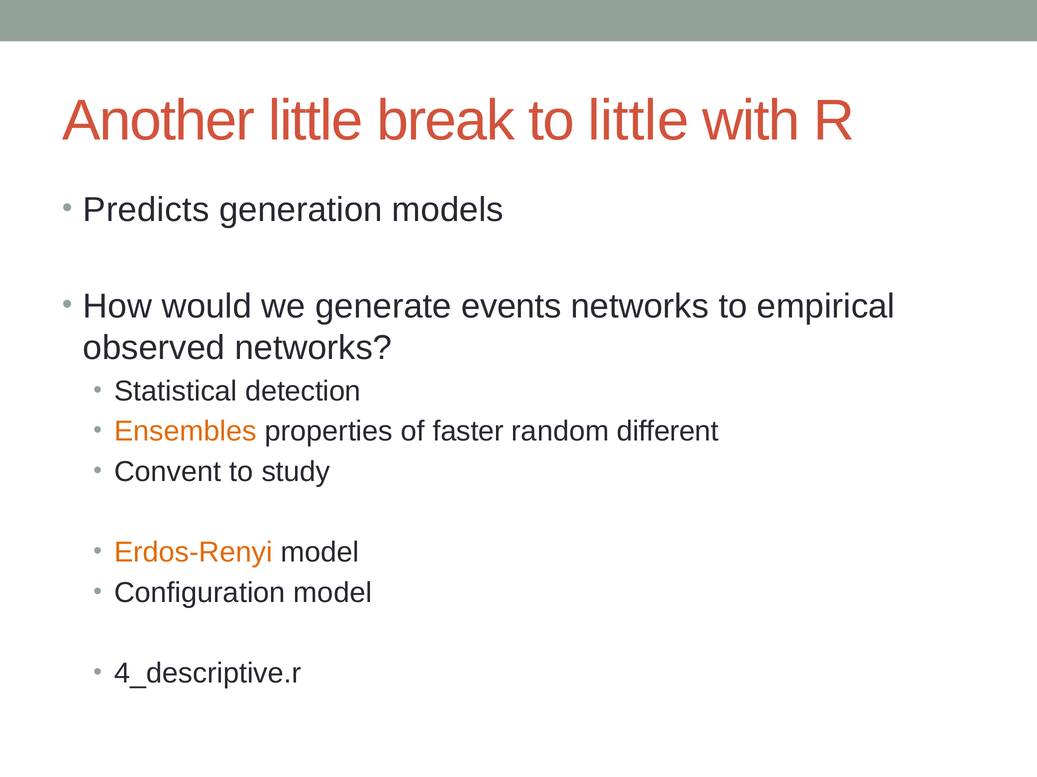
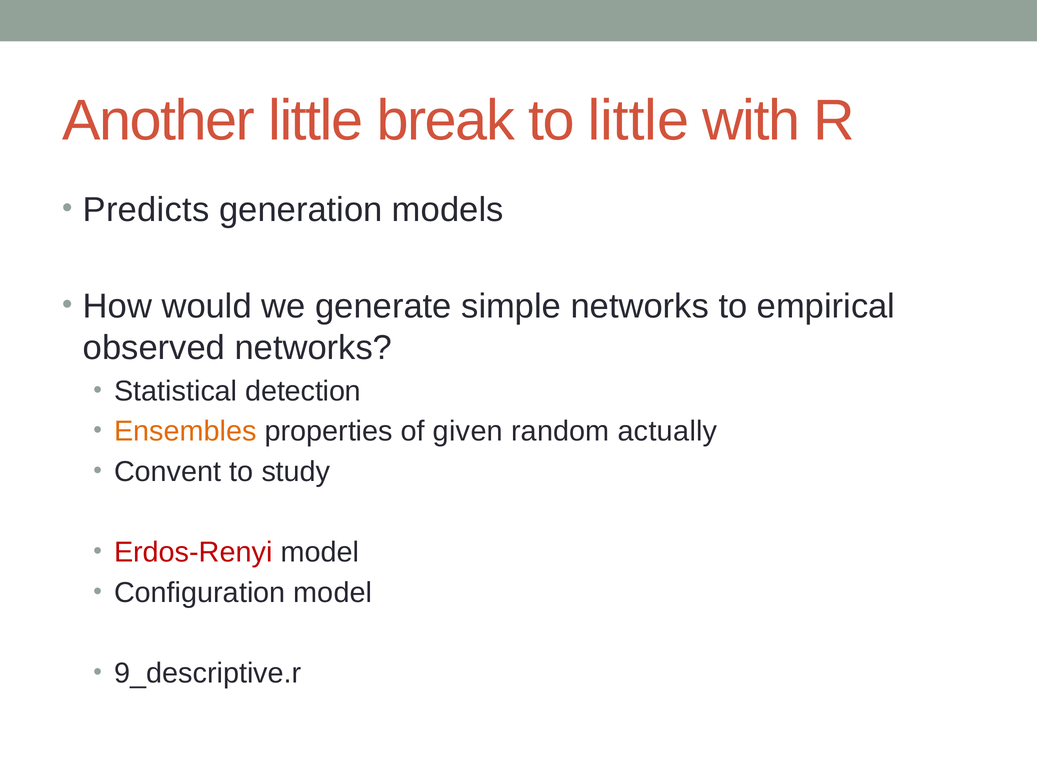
events: events -> simple (511, 307)
faster: faster -> given (468, 432)
different: different -> actually (667, 432)
Erdos-Renyi colour: orange -> red (193, 553)
4_descriptive.r: 4_descriptive.r -> 9_descriptive.r (208, 674)
